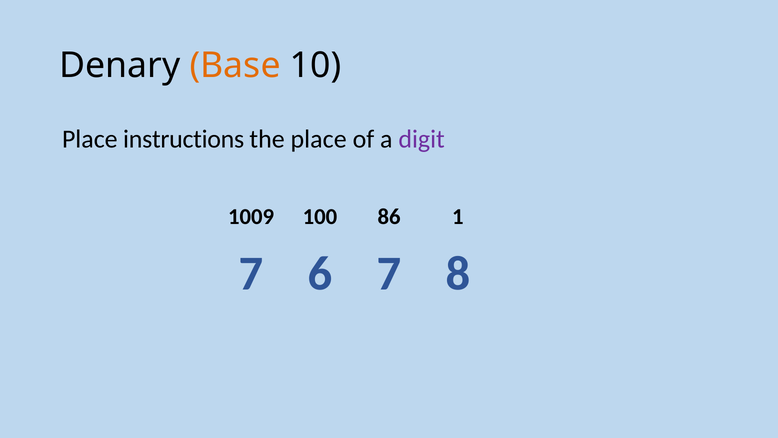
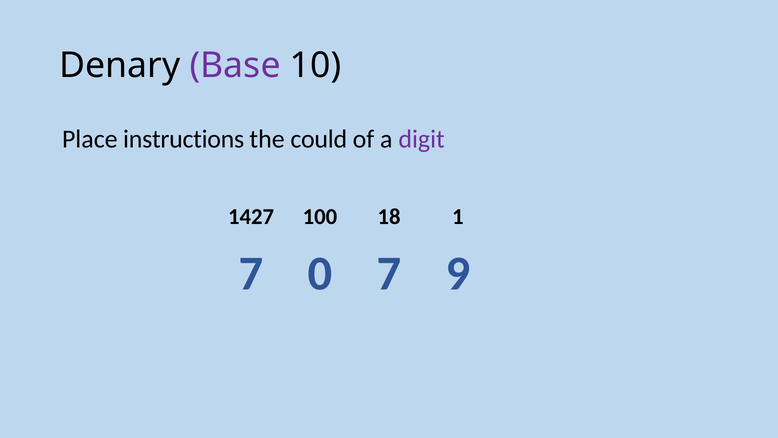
Base colour: orange -> purple (235, 65)
the place: place -> could (319, 139)
1009: 1009 -> 1427 (251, 217)
86: 86 -> 18 (389, 217)
6: 6 -> 0 (320, 273)
8: 8 -> 9 (458, 273)
